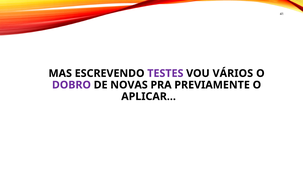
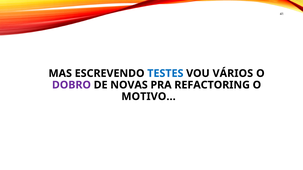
TESTES colour: purple -> blue (165, 74)
PREVIAMENTE: PREVIAMENTE -> REFACTORING (212, 85)
APLICAR: APLICAR -> MOTIVO (149, 97)
